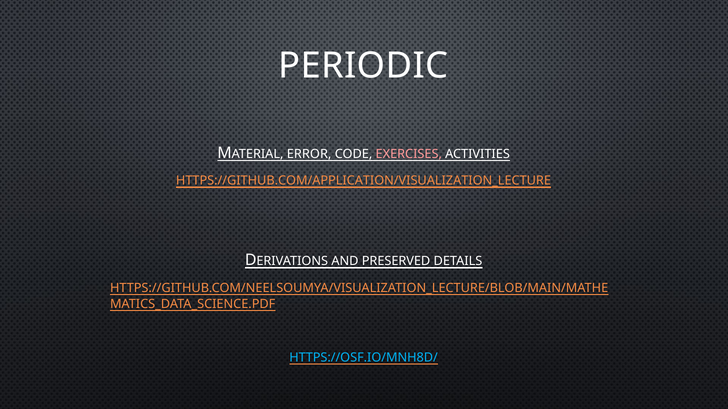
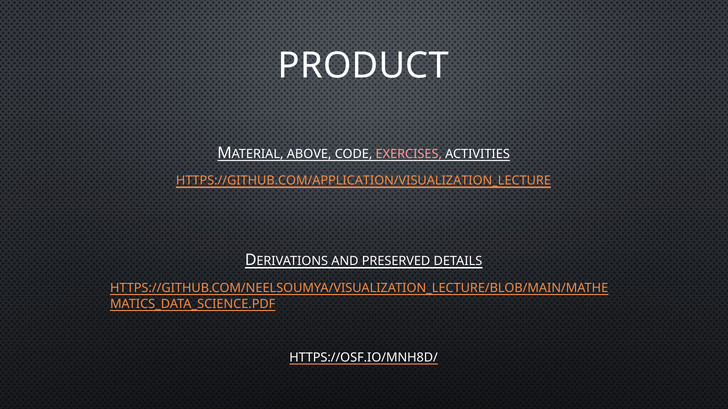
PERIODIC: PERIODIC -> PRODUCT (363, 66)
ERROR: ERROR -> ABOVE (309, 154)
HTTPS://OSF.IO/MNH8D/ colour: light blue -> white (364, 358)
